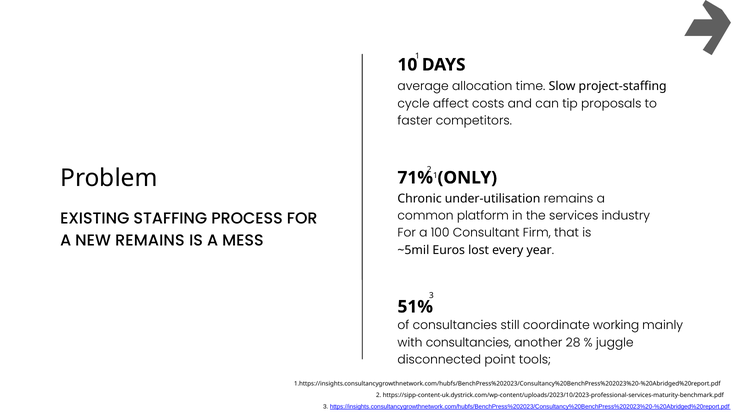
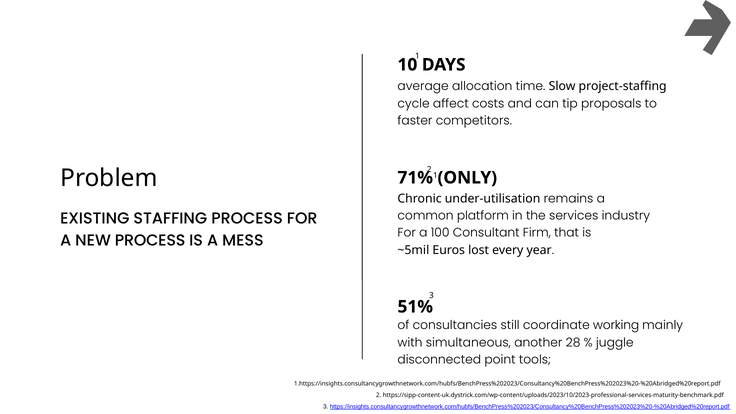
NEW REMAINS: REMAINS -> PROCESS (150, 241)
with consultancies: consultancies -> simultaneous (468, 342)
